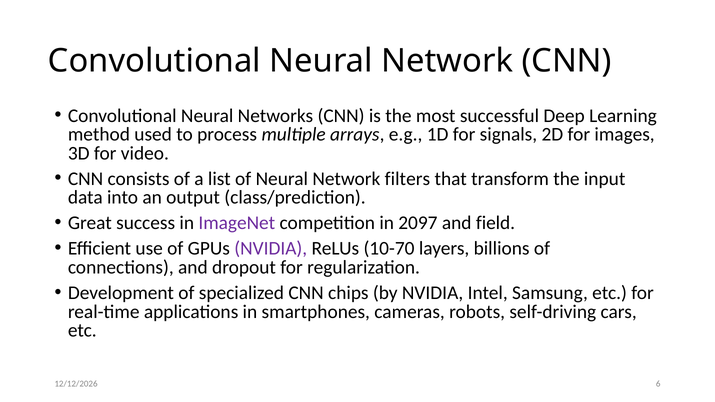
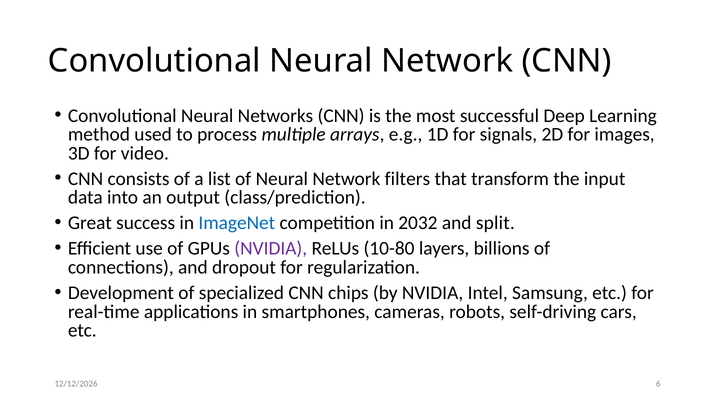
ImageNet colour: purple -> blue (237, 223)
2097: 2097 -> 2032 (418, 223)
field: field -> split (495, 223)
10-70: 10-70 -> 10-80 (389, 249)
